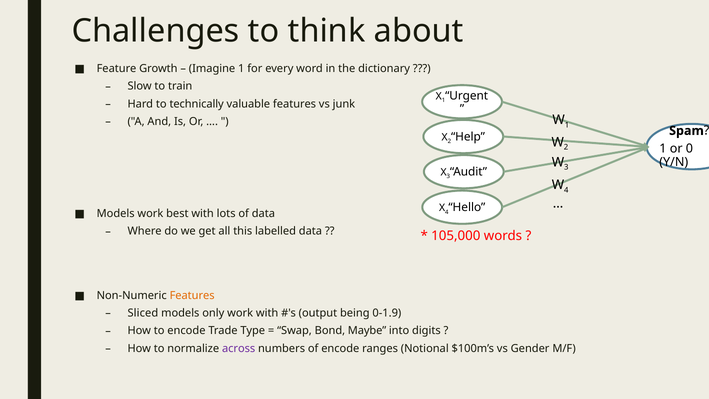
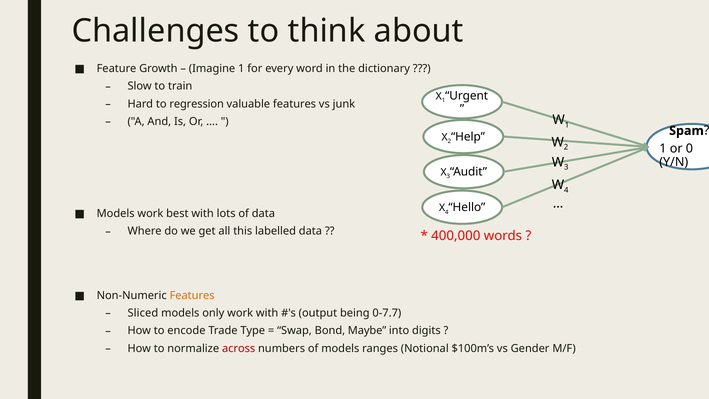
technically: technically -> regression (197, 104)
105,000: 105,000 -> 400,000 (456, 236)
0-1.9: 0-1.9 -> 0-7.7 (387, 313)
across colour: purple -> red (239, 348)
of encode: encode -> models (340, 348)
